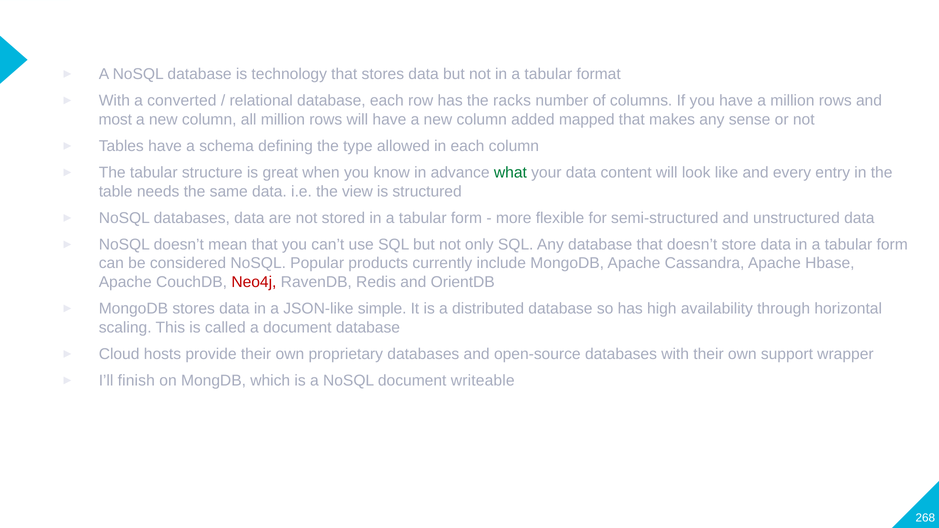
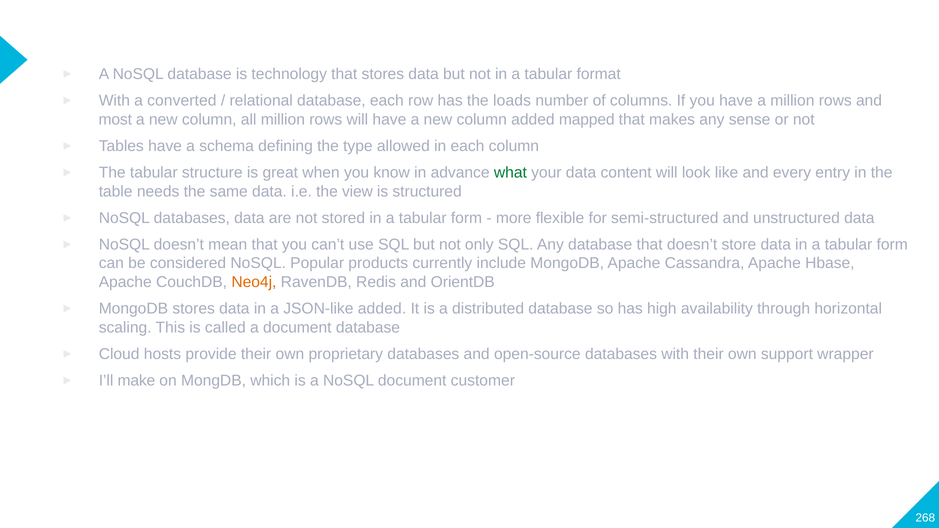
racks: racks -> loads (512, 101)
Neo4j colour: red -> orange (254, 282)
JSON-like simple: simple -> added (382, 309)
finish: finish -> make (136, 381)
writeable: writeable -> customer (483, 381)
